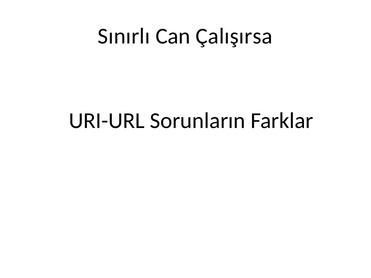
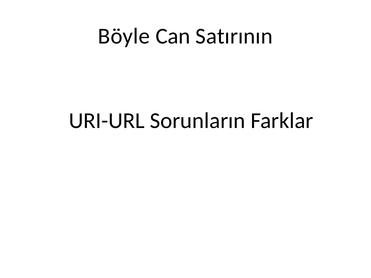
Sınırlı: Sınırlı -> Böyle (124, 36)
Çalışırsa: Çalışırsa -> Satırının (234, 36)
